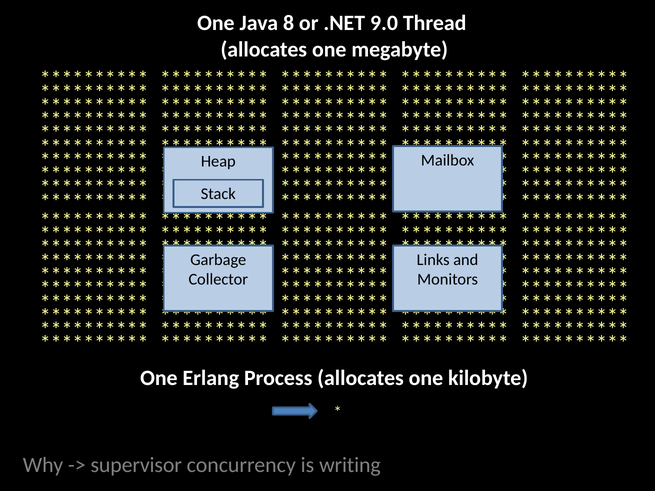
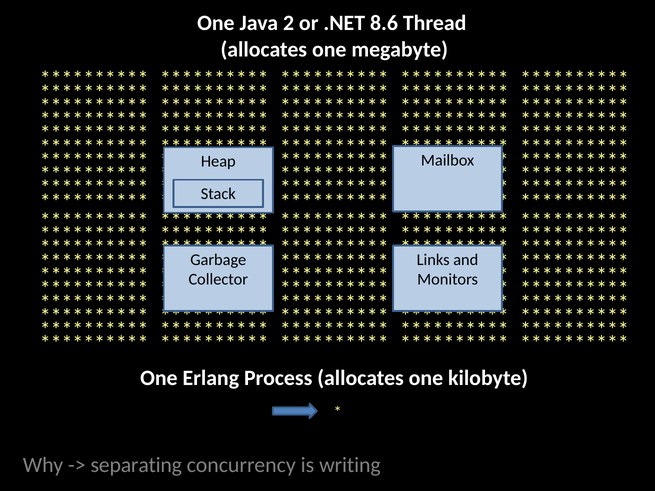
8: 8 -> 2 (289, 23)
9.0: 9.0 -> 8.6 (384, 23)
supervisor: supervisor -> separating (136, 465)
